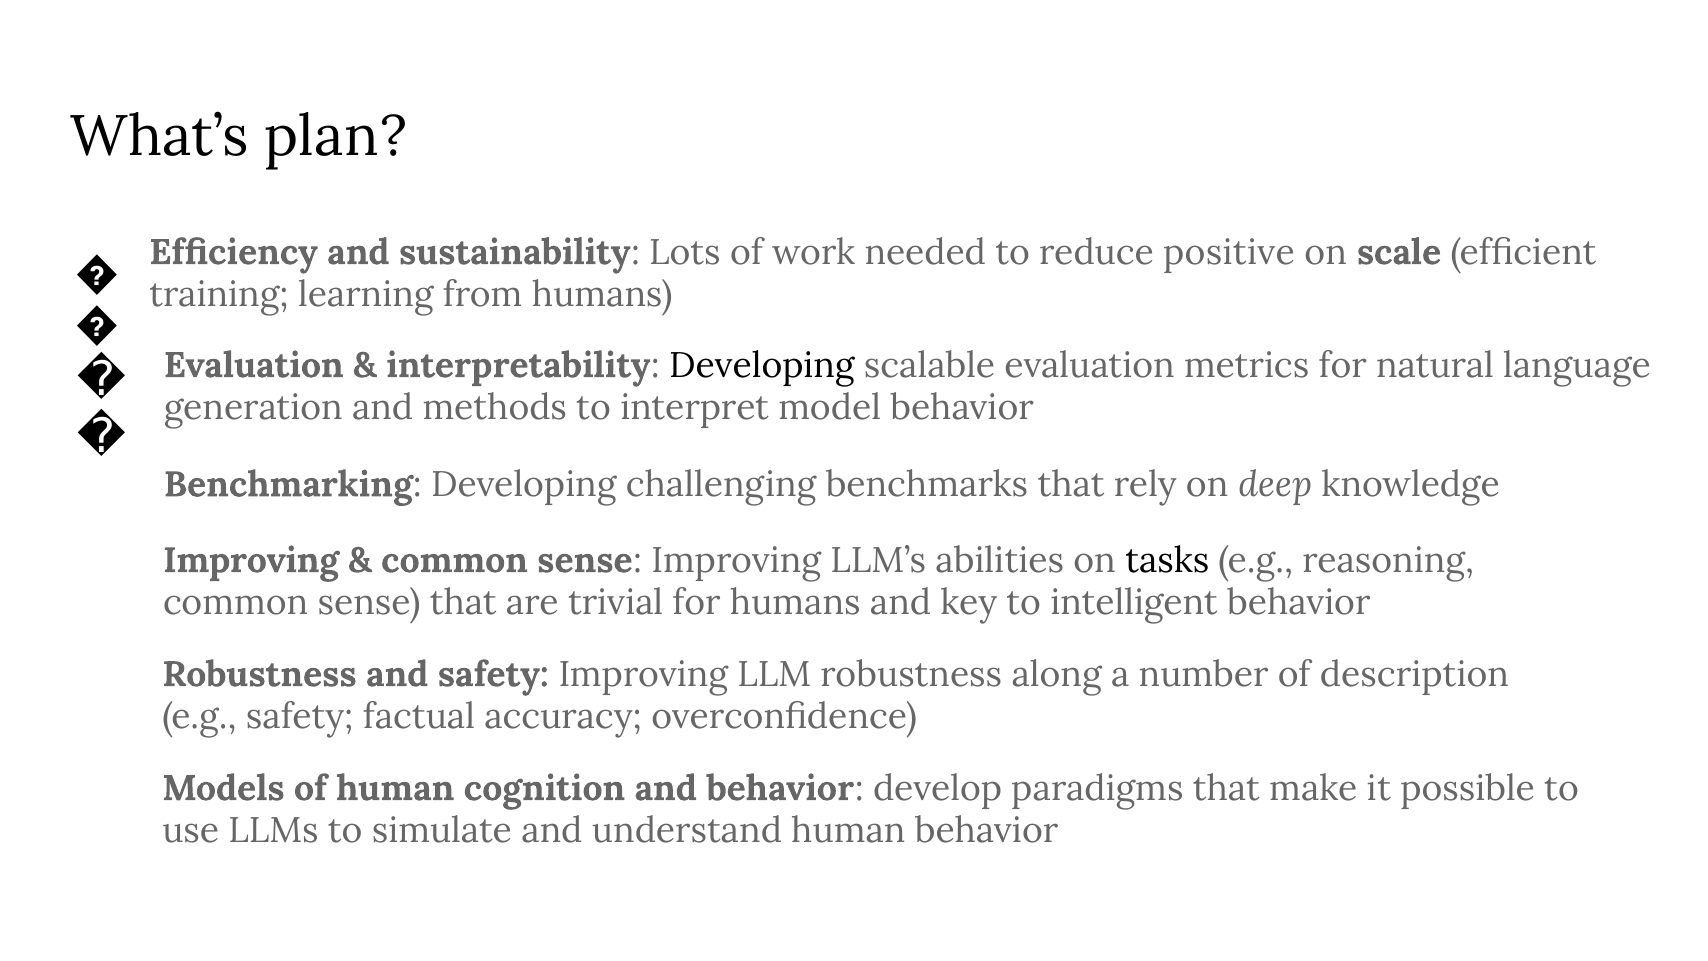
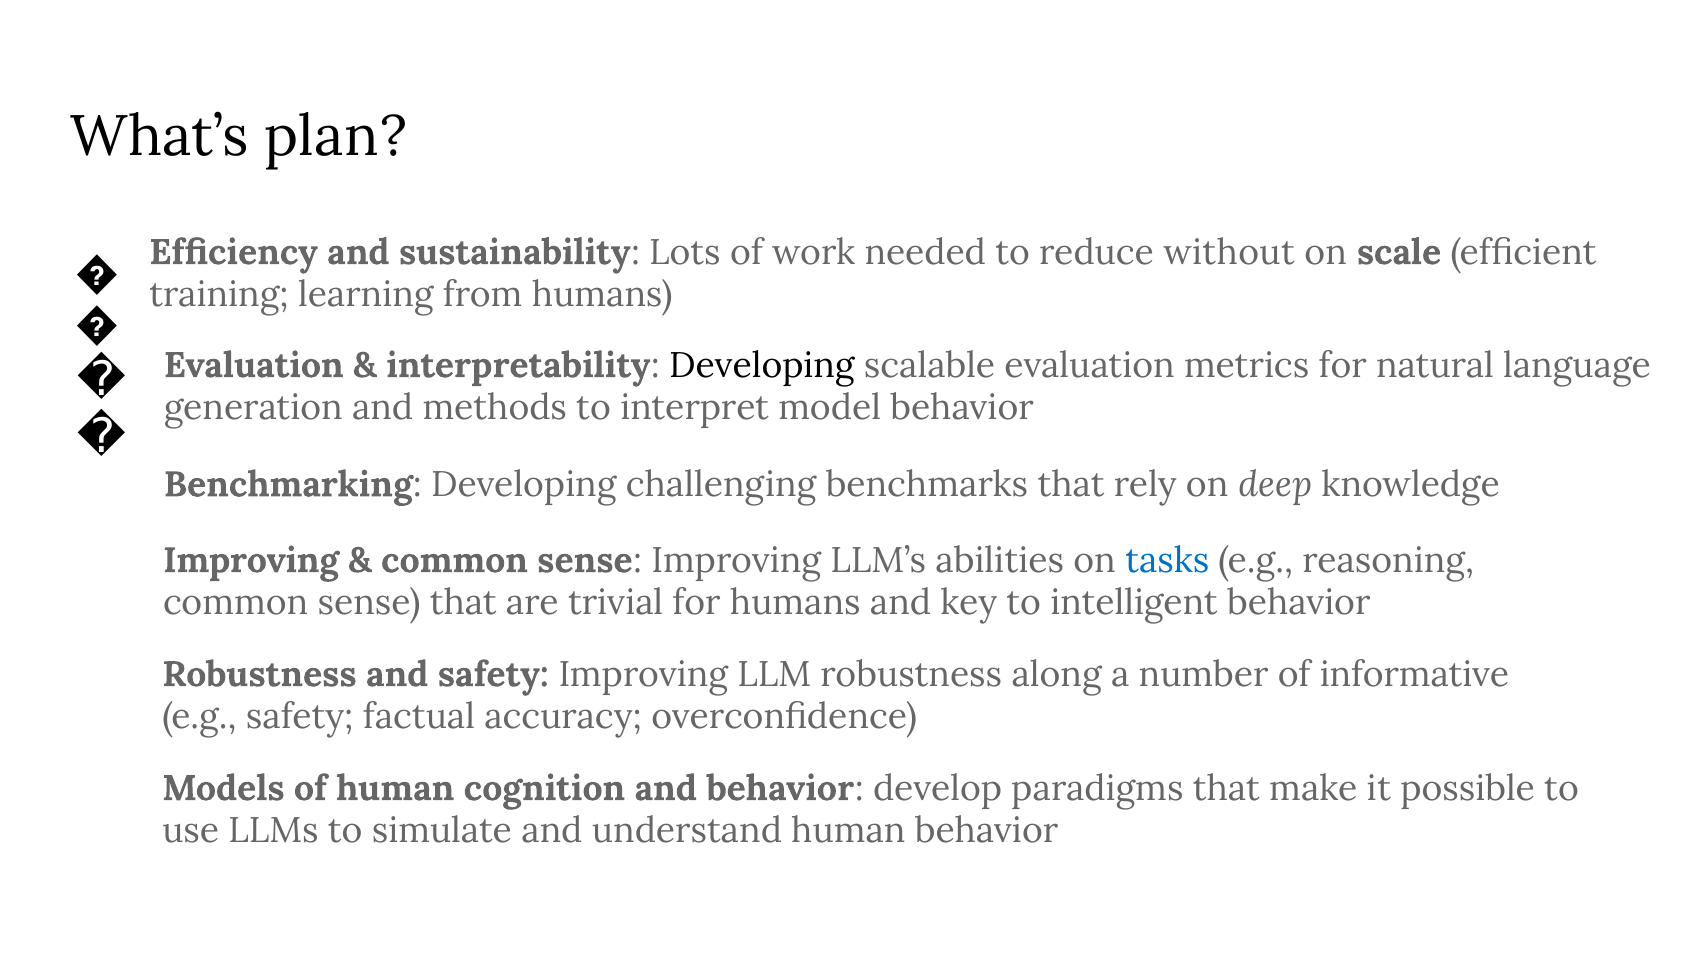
positive: positive -> without (1229, 252)
tasks colour: black -> blue (1167, 560)
description: description -> informative (1415, 674)
